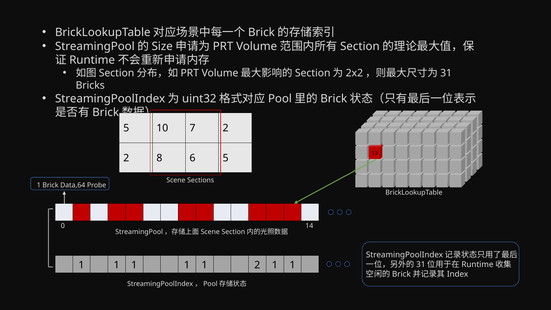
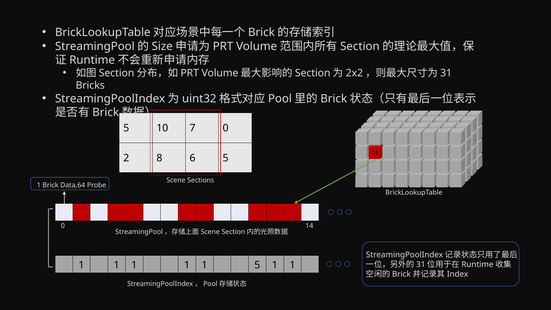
7 2: 2 -> 0 (226, 128)
1 2: 2 -> 5 (257, 265)
